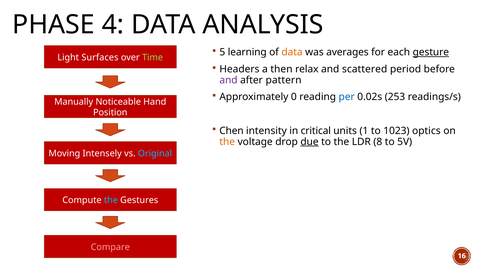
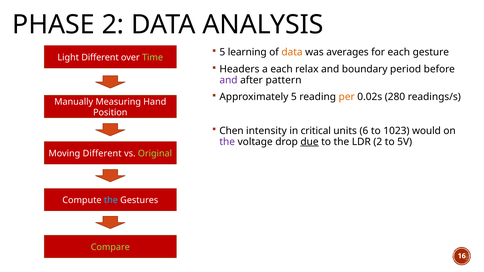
PHASE 4: 4 -> 2 (113, 25)
gesture underline: present -> none (431, 52)
Light Surfaces: Surfaces -> Different (100, 57)
a then: then -> each (282, 69)
scattered: scattered -> boundary (365, 69)
Approximately 0: 0 -> 5 (294, 97)
per colour: blue -> orange (347, 97)
253: 253 -> 280 (395, 97)
Noticeable: Noticeable -> Measuring (118, 102)
1: 1 -> 6 (364, 131)
optics: optics -> would (426, 131)
the colour: orange -> purple (227, 142)
LDR 8: 8 -> 2 (378, 142)
Moving Intensely: Intensely -> Different (102, 154)
Original colour: light blue -> light green (155, 154)
Compare colour: pink -> light green (110, 247)
